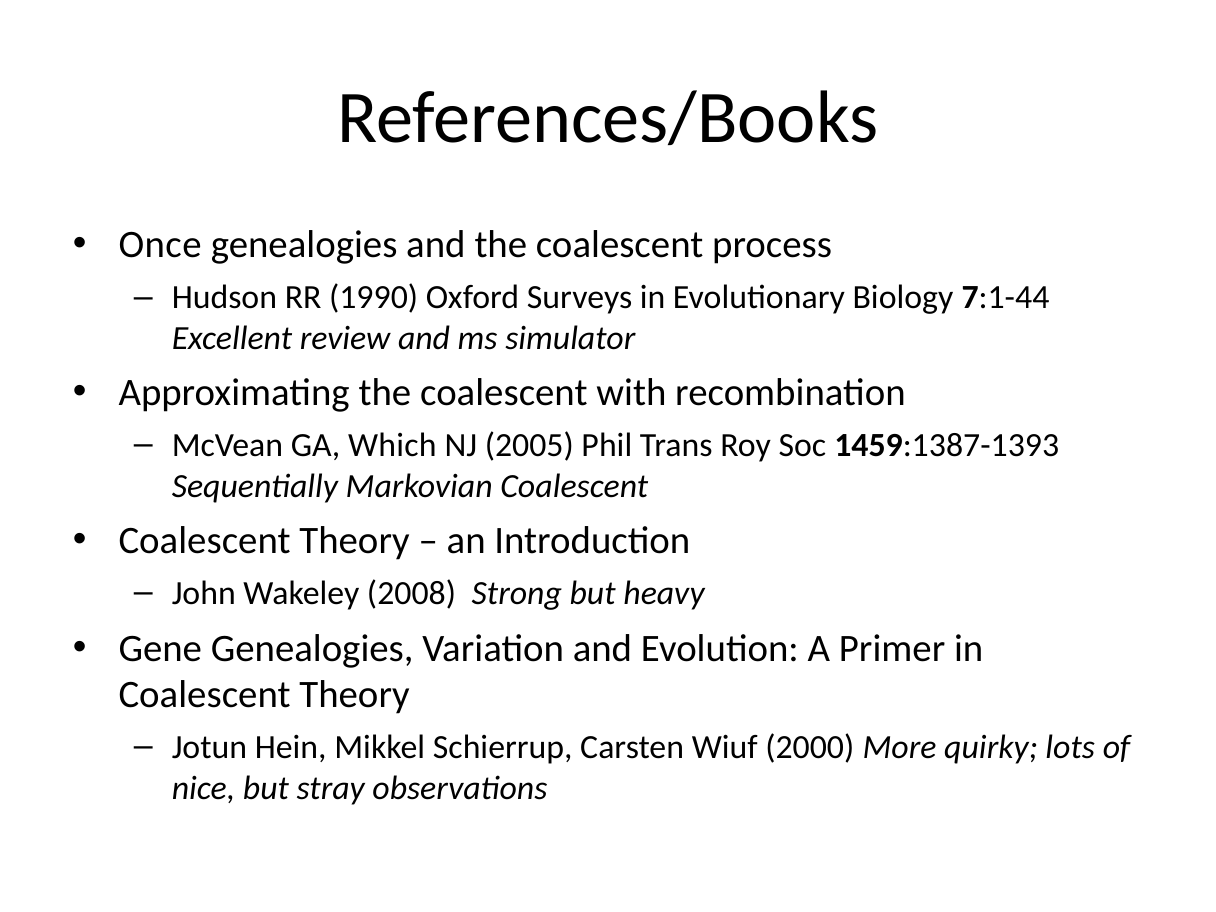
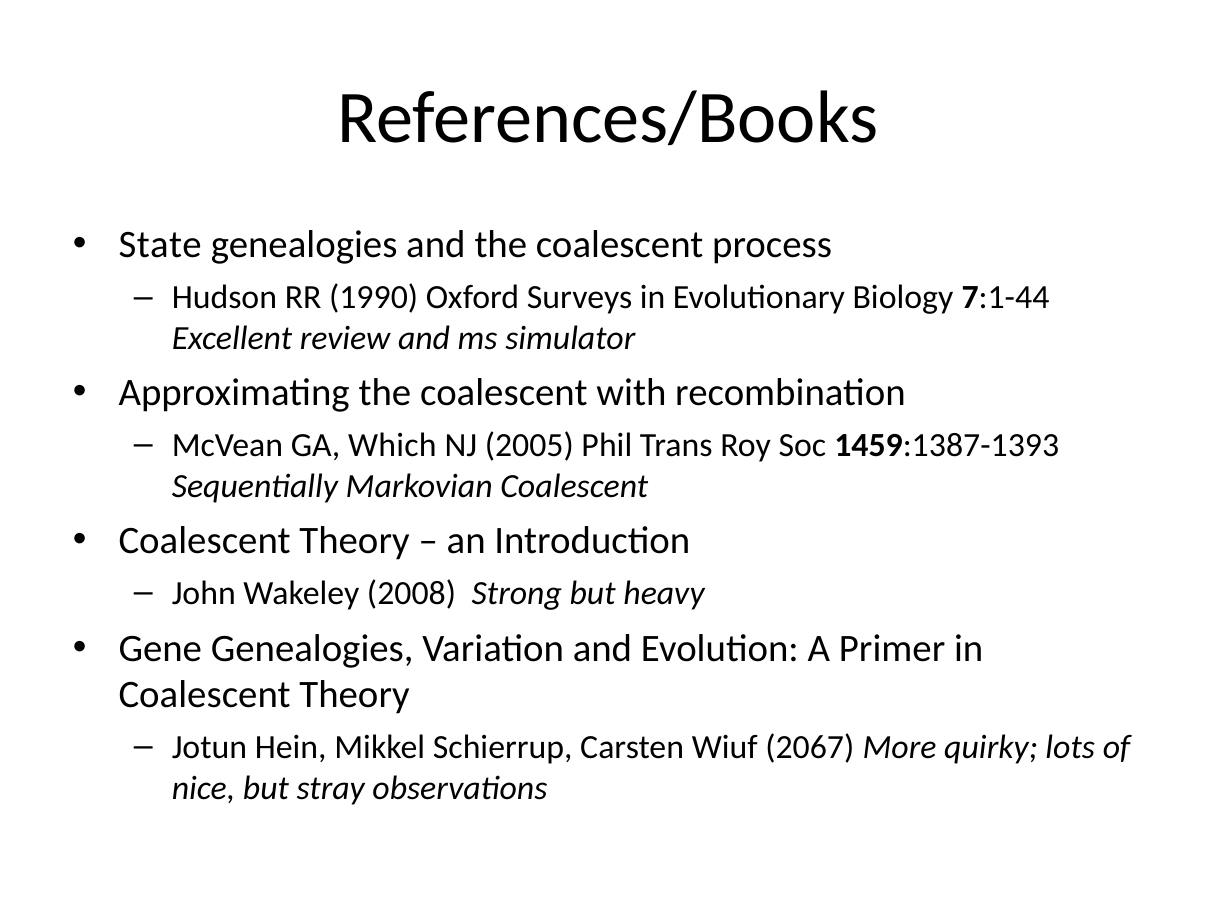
Once: Once -> State (160, 245)
2000: 2000 -> 2067 (810, 748)
